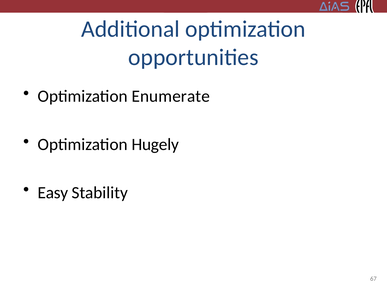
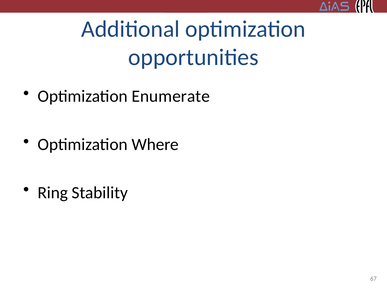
Hugely: Hugely -> Where (155, 145)
Easy: Easy -> Ring (53, 193)
